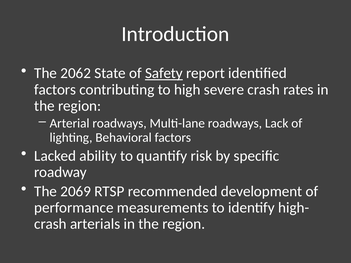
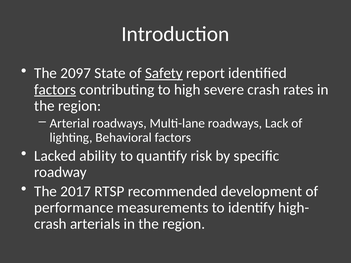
2062: 2062 -> 2097 (76, 73)
factors underline: none -> present (55, 90)
2069: 2069 -> 2017 (76, 192)
